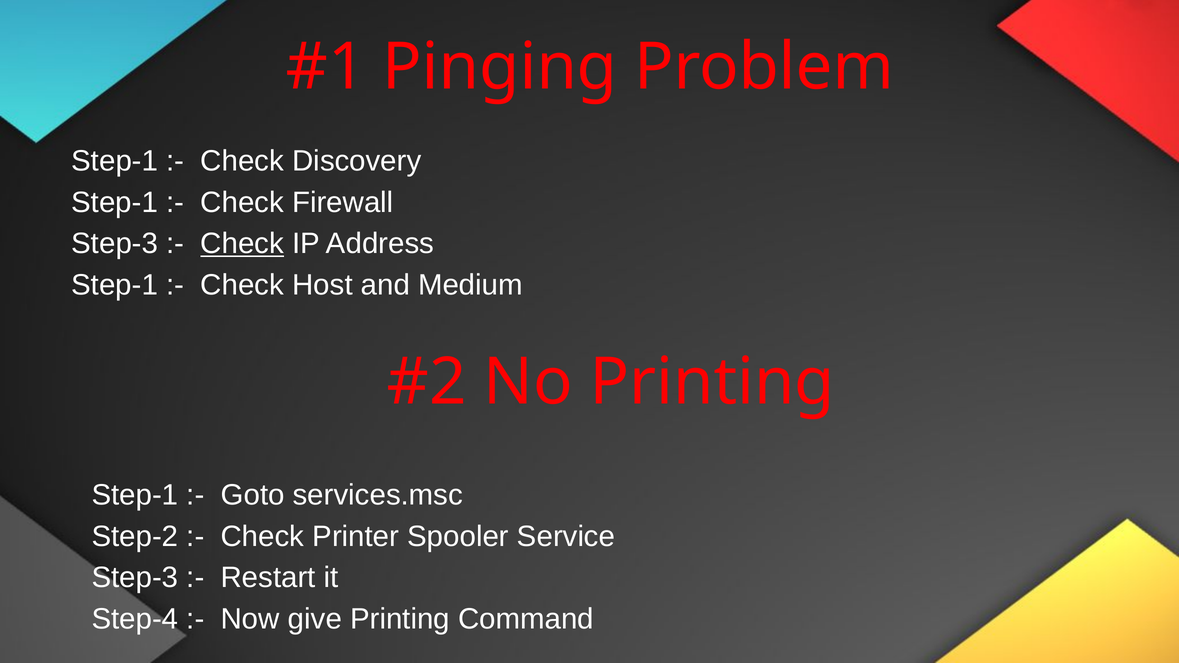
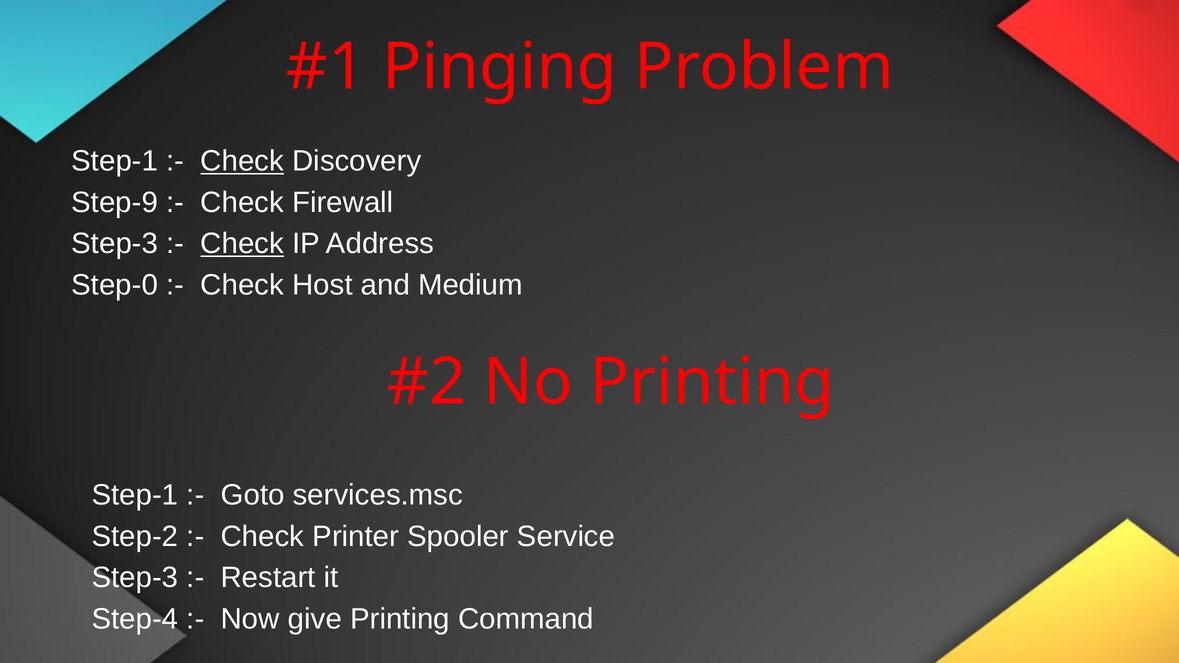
Check underline: none -> present (242, 161)
Step-1: Step-1 -> Step-9 (115, 202)
Step-1: Step-1 -> Step-0 (115, 285)
